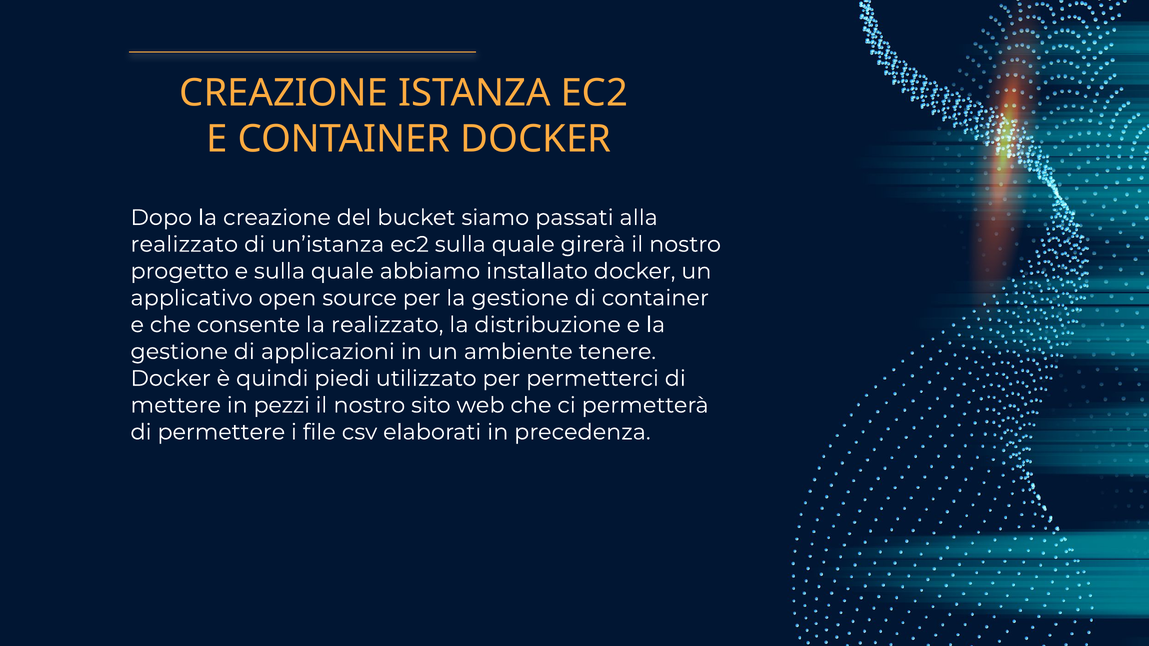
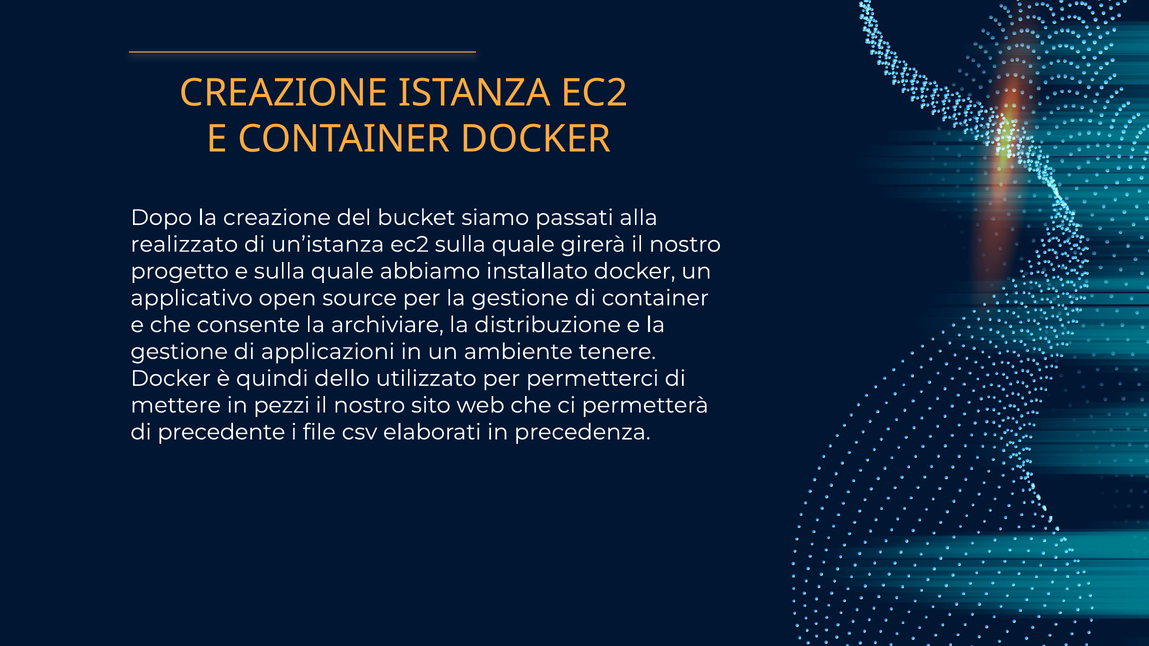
la realizzato: realizzato -> archiviare (387, 325)
piedi: piedi -> dello (342, 379)
permettere: permettere -> precedente (221, 432)
